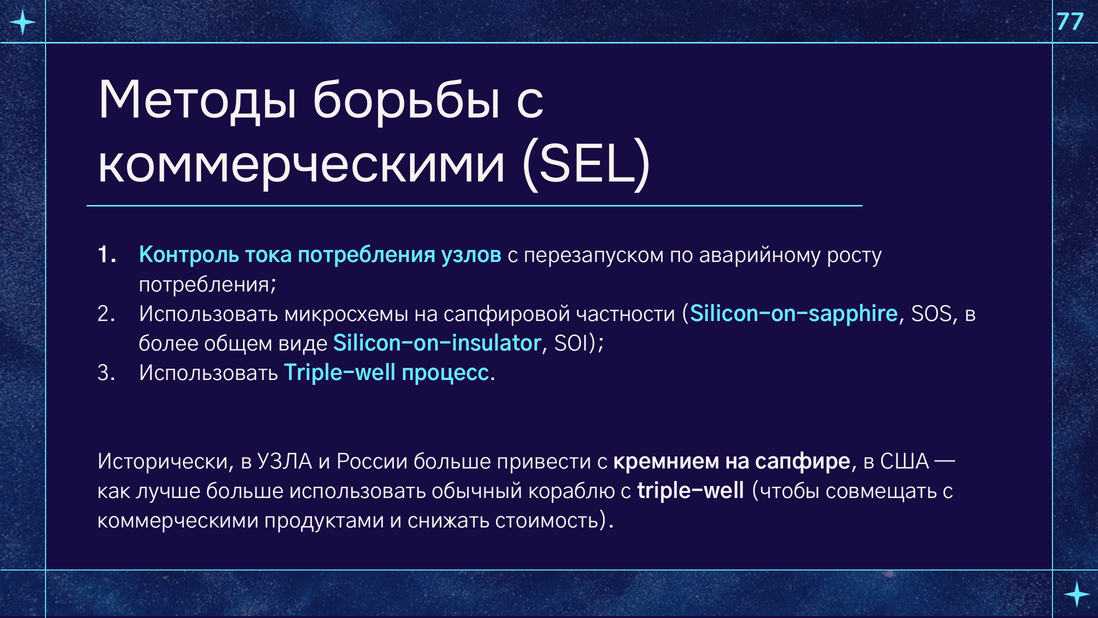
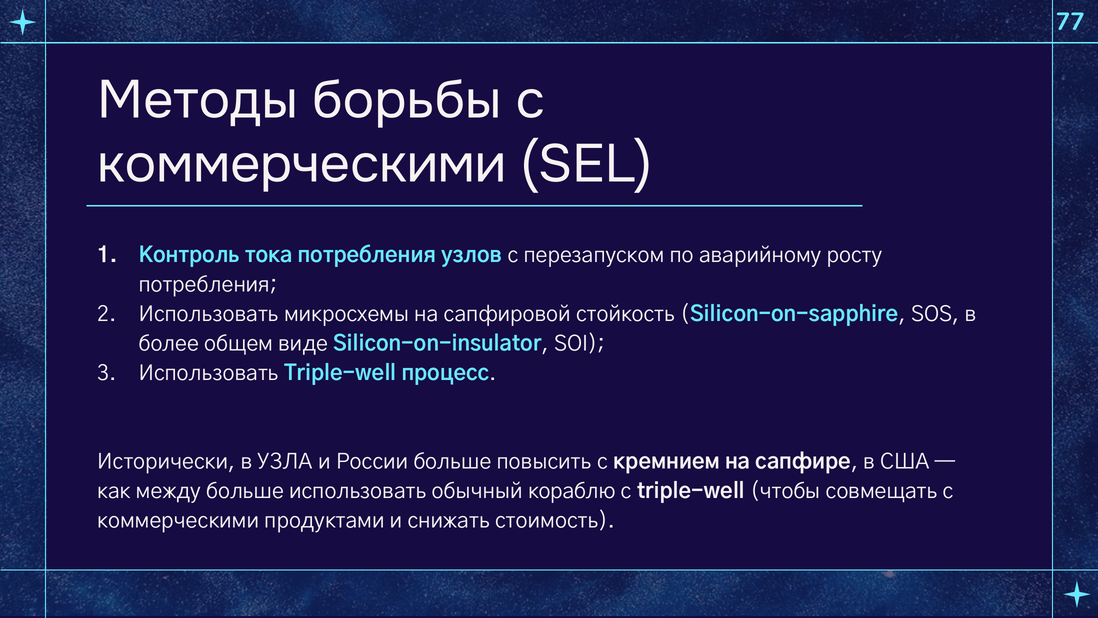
частности: частности -> стойкость (626, 314)
привести: привести -> повысить (544, 461)
лучше: лучше -> между (168, 491)
